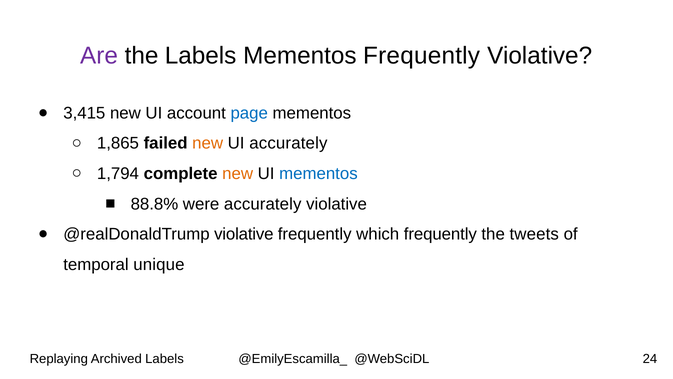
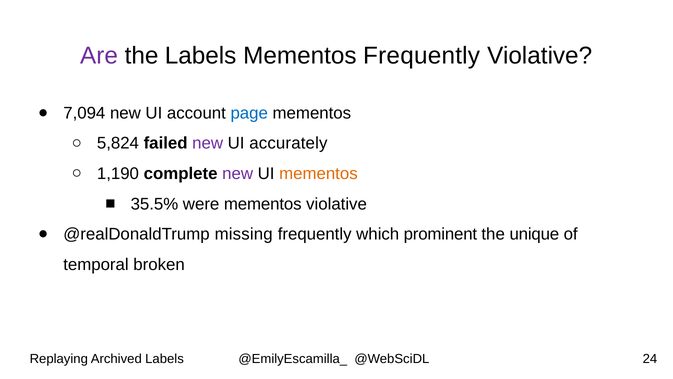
3,415: 3,415 -> 7,094 (84, 113)
1,865: 1,865 -> 5,824 (118, 143)
new colour: orange -> purple (208, 143)
1,794: 1,794 -> 1,190 (118, 173)
new colour: orange -> purple (238, 173)
mementos colour: blue -> orange (318, 173)
88.8%: 88.8% -> 35.5% (154, 204)
were accurately: accurately -> mementos (263, 204)
@realDonaldTrump violative: violative -> missing (244, 234)
which frequently: frequently -> prominent (440, 234)
tweets: tweets -> unique (534, 234)
unique: unique -> broken (159, 264)
